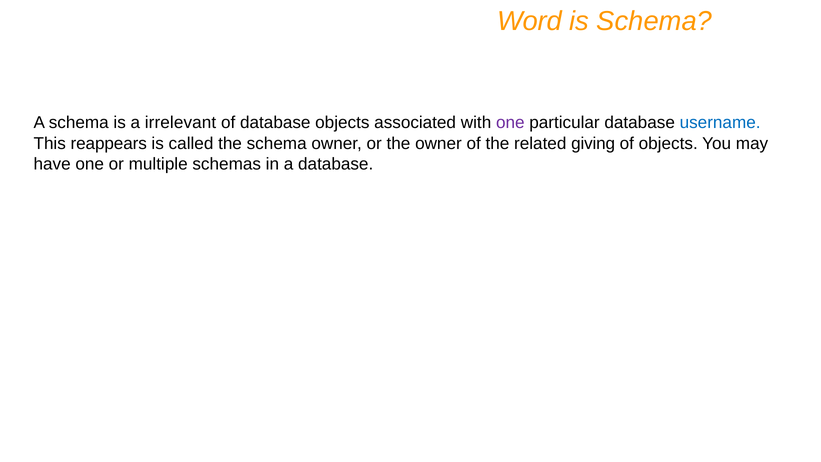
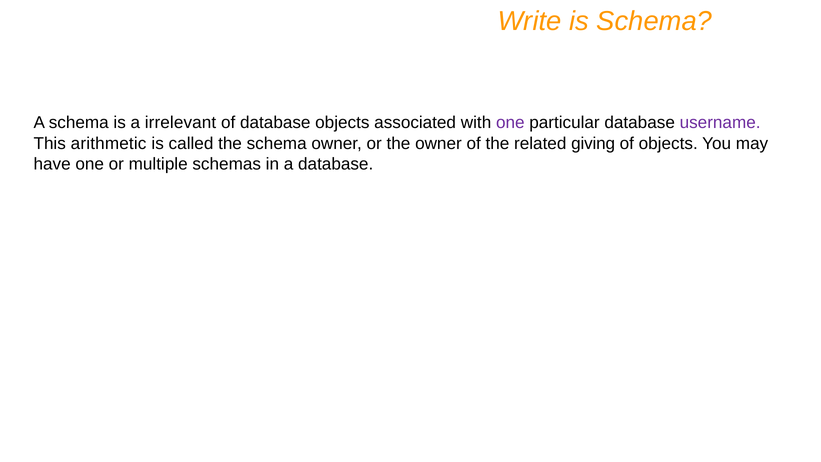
Word: Word -> Write (530, 21)
username colour: blue -> purple (720, 123)
reappears: reappears -> arithmetic (109, 143)
